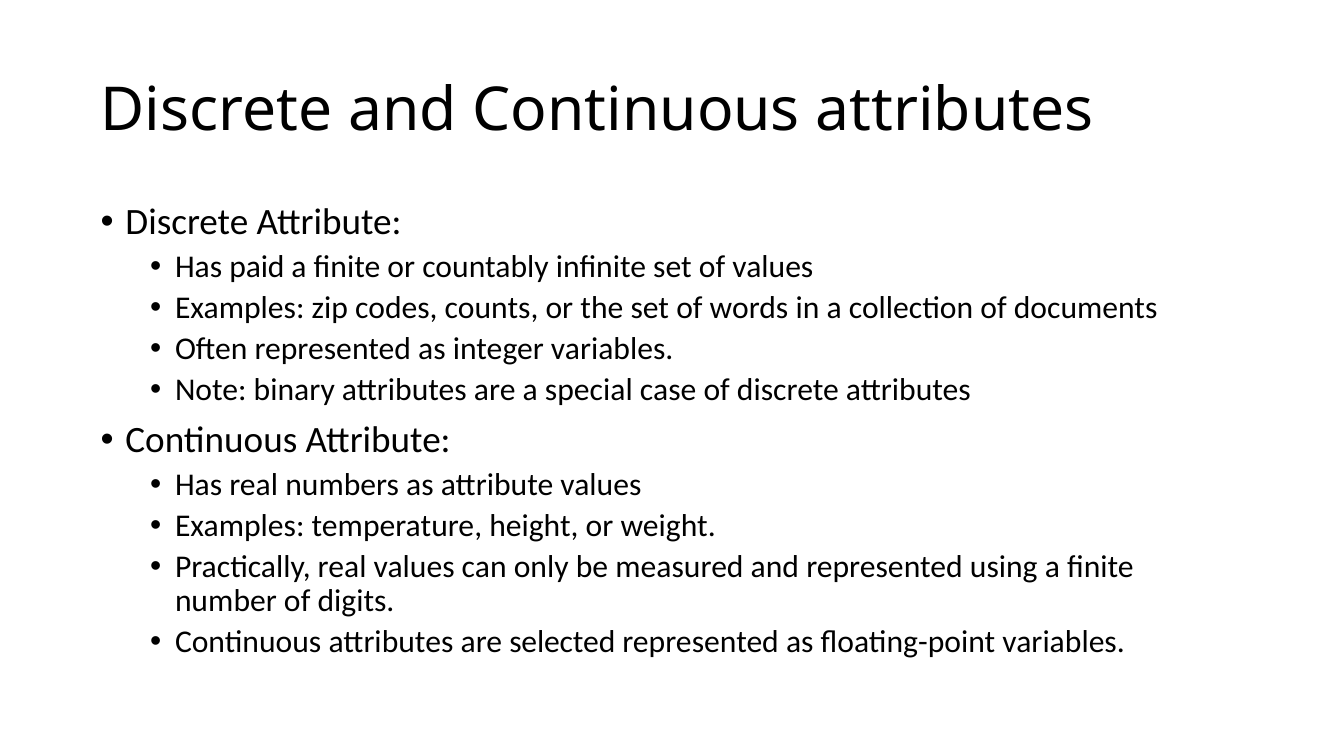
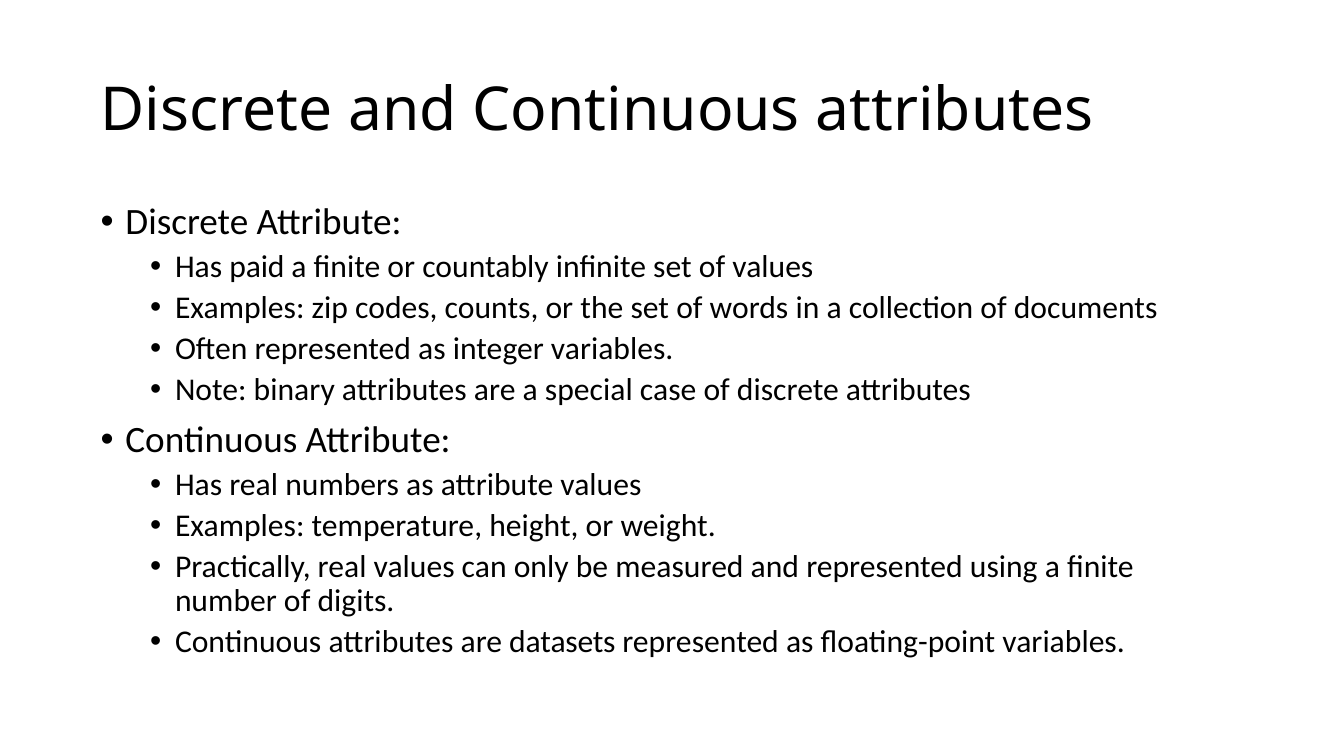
selected: selected -> datasets (562, 642)
